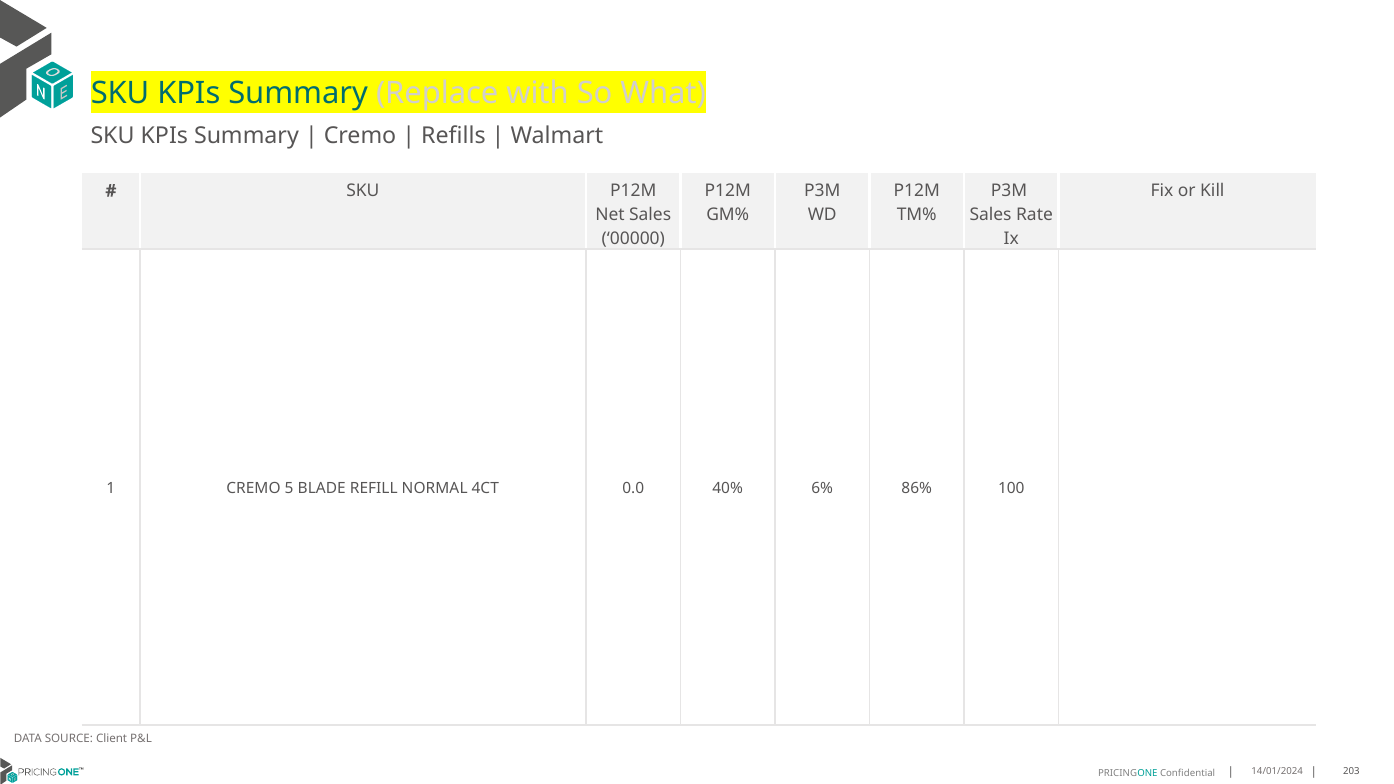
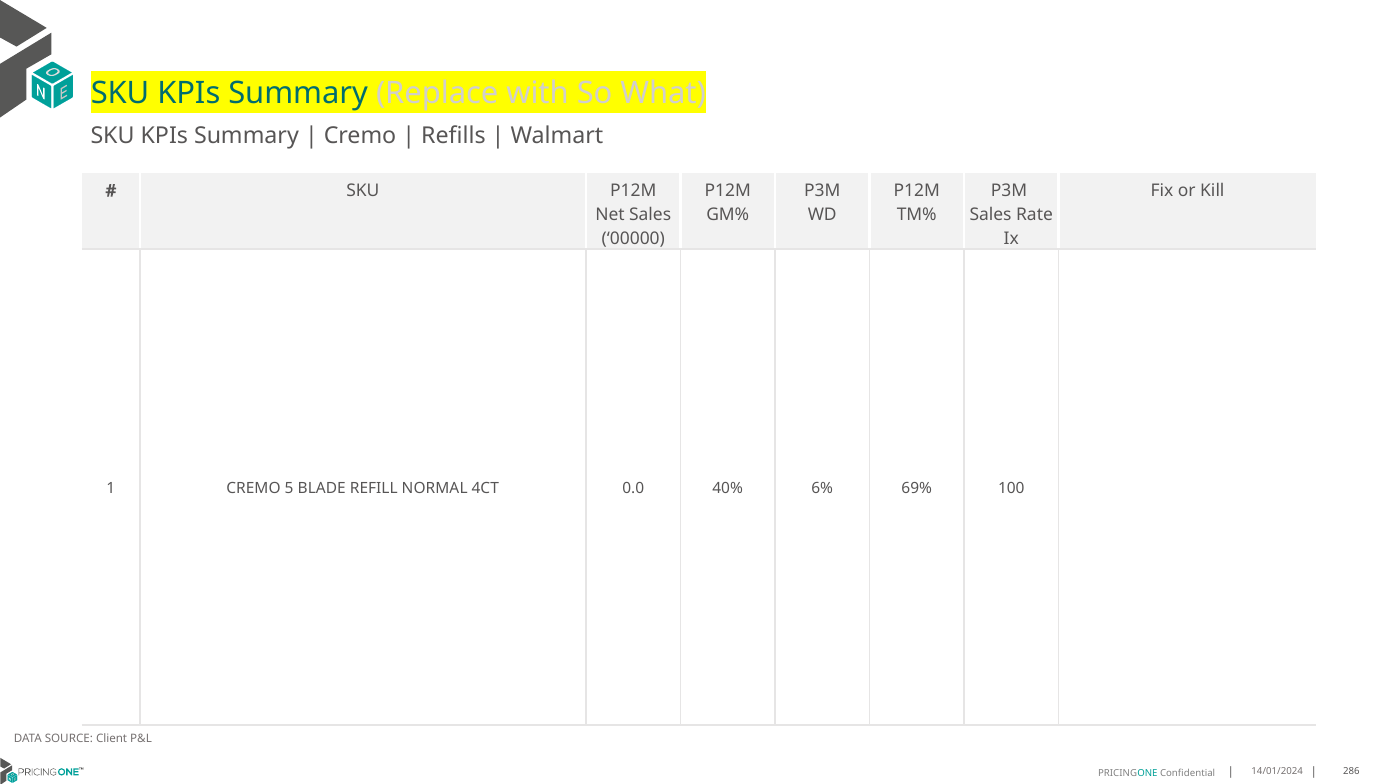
86%: 86% -> 69% (917, 489)
203: 203 -> 286 (1351, 771)
